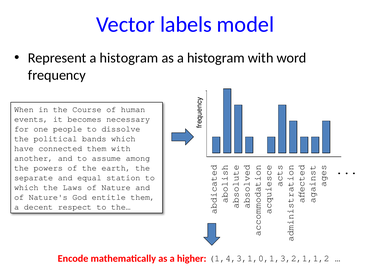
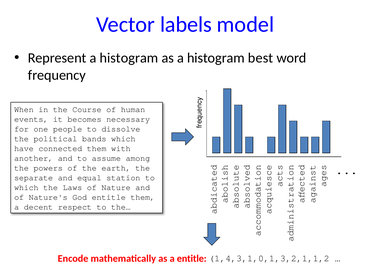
histogram with: with -> best (261, 58)
a higher: higher -> entitle (192, 258)
